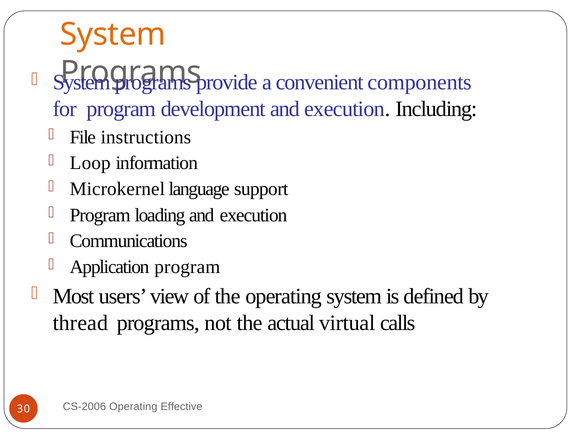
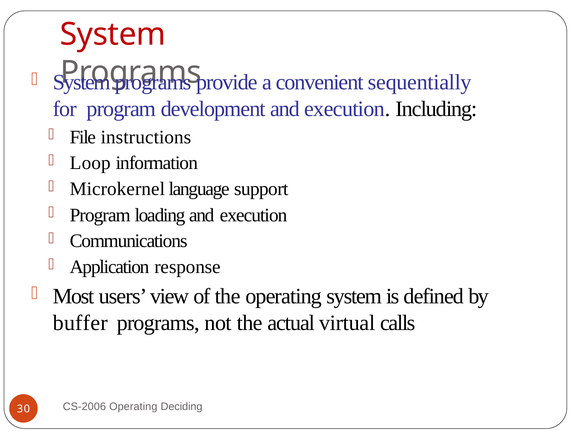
System colour: orange -> red (113, 34)
components: components -> sequentially (420, 82)
Application program: program -> response (188, 267)
thread: thread -> buffer (80, 323)
Effective: Effective -> Deciding (182, 407)
